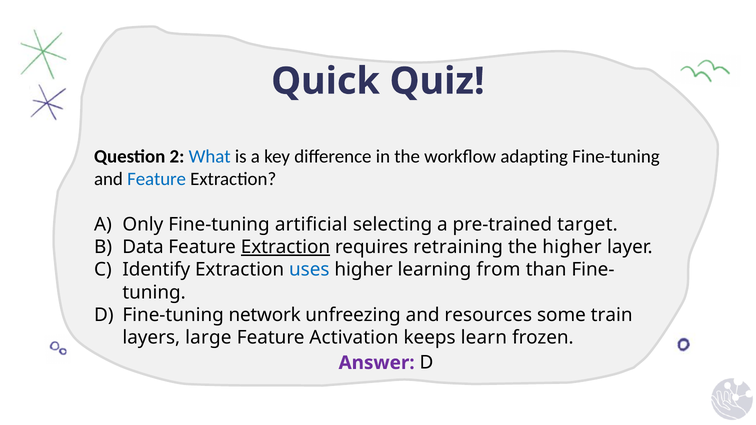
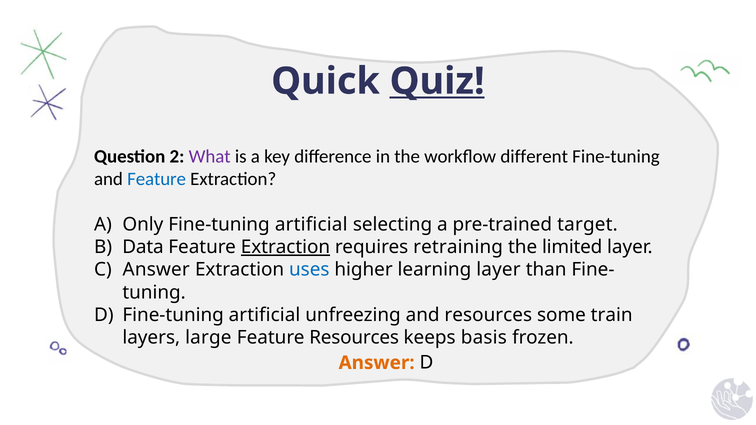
Quiz underline: none -> present (437, 81)
What colour: blue -> purple (210, 156)
adapting: adapting -> different (534, 156)
the higher: higher -> limited (572, 247)
Identify: Identify -> Answer (156, 270)
learning from: from -> layer (498, 270)
D Fine-tuning network: network -> artificial (265, 315)
Feature Activation: Activation -> Resources (354, 338)
learn: learn -> basis (484, 338)
Answer colour: purple -> orange (377, 363)
